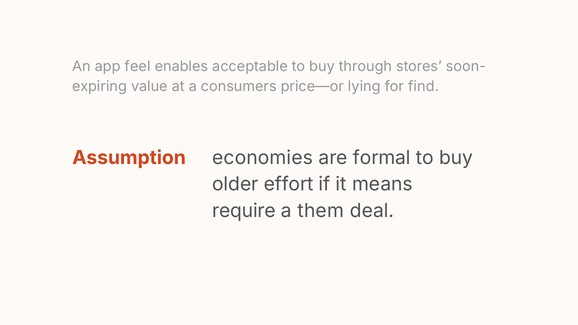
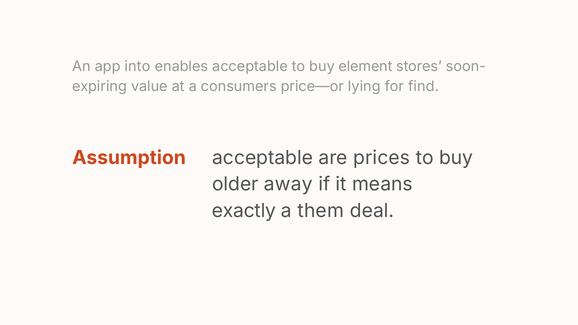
feel: feel -> into (138, 67)
through: through -> element (366, 67)
Assumption economies: economies -> acceptable (263, 158)
formal: formal -> prices (382, 158)
effort: effort -> away (288, 184)
require: require -> exactly (244, 211)
